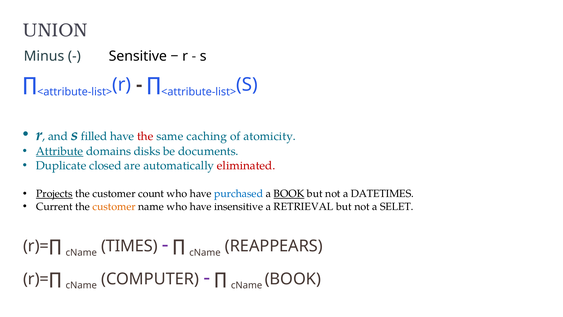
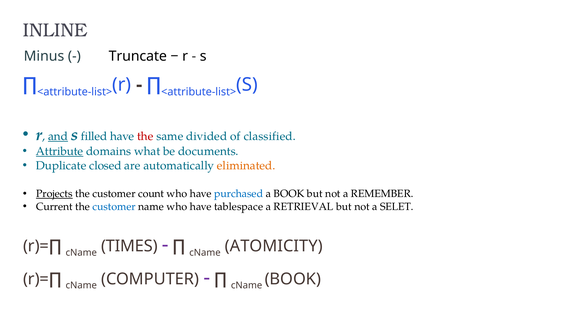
UNION: UNION -> INLINE (55, 30)
Sensitive: Sensitive -> Truncate (138, 56)
and underline: none -> present (58, 136)
caching: caching -> divided (207, 136)
atomicity: atomicity -> classified (270, 136)
disks: disks -> what (147, 151)
eliminated colour: red -> orange (246, 165)
BOOK underline: present -> none (289, 194)
DATETIMES: DATETIMES -> REMEMBER (382, 194)
customer colour: orange -> blue (114, 206)
insensitive: insensitive -> tablespace (239, 206)
REAPPEARS: REAPPEARS -> ATOMICITY (274, 246)
